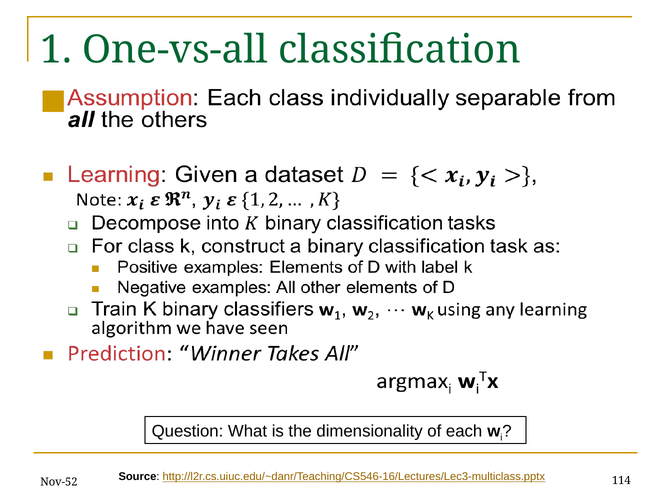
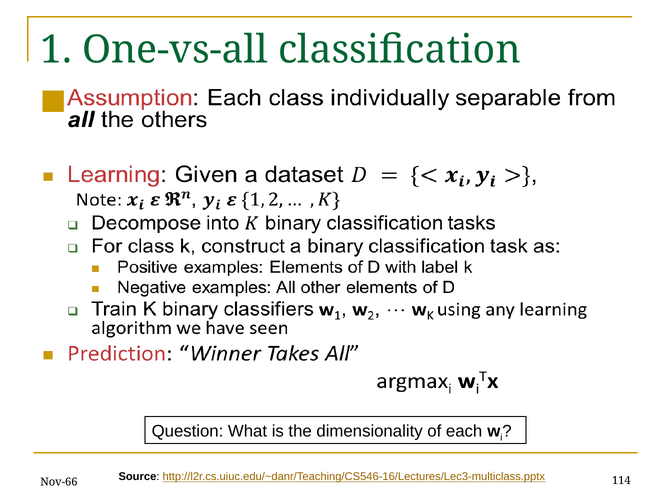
Nov-52: Nov-52 -> Nov-66 (59, 482)
